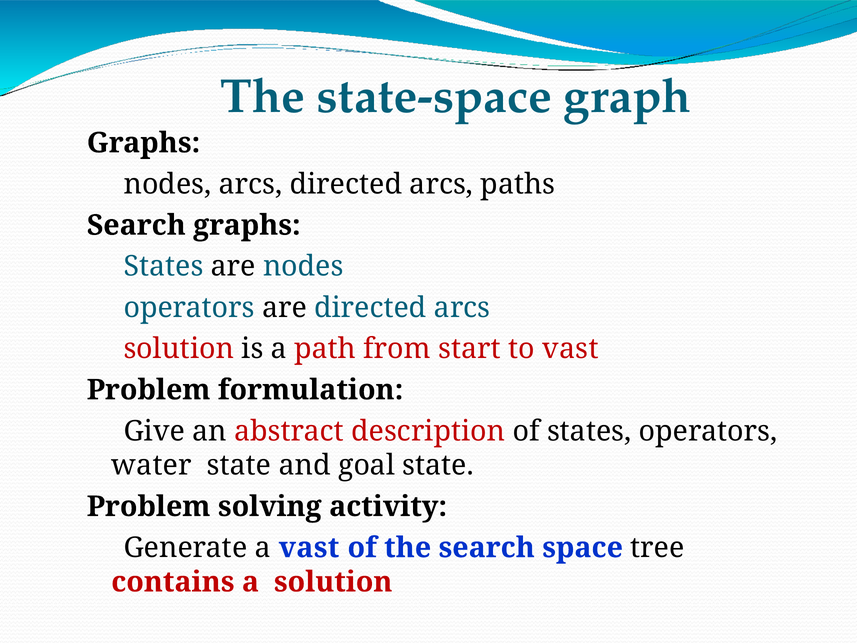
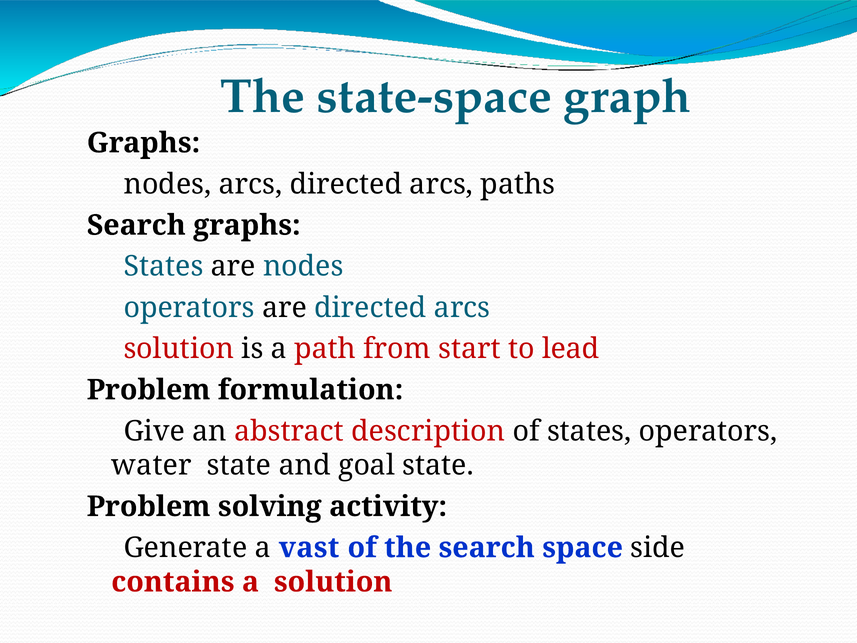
to vast: vast -> lead (571, 349)
tree: tree -> side (658, 548)
